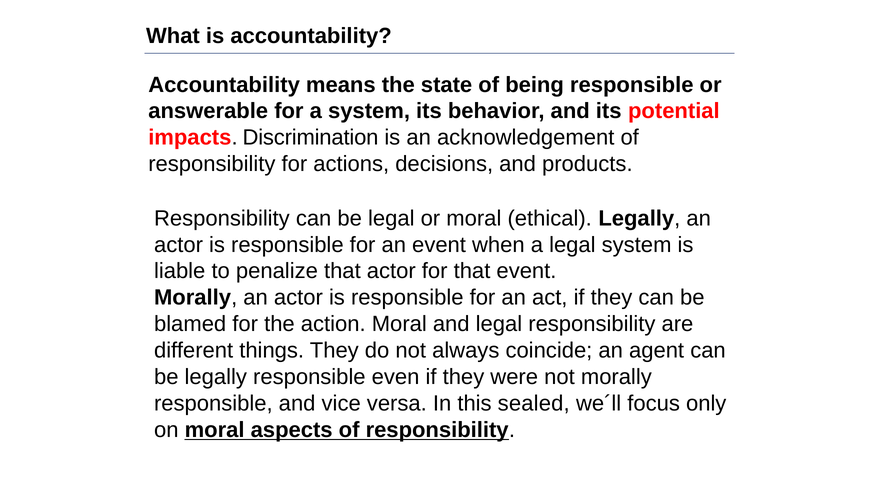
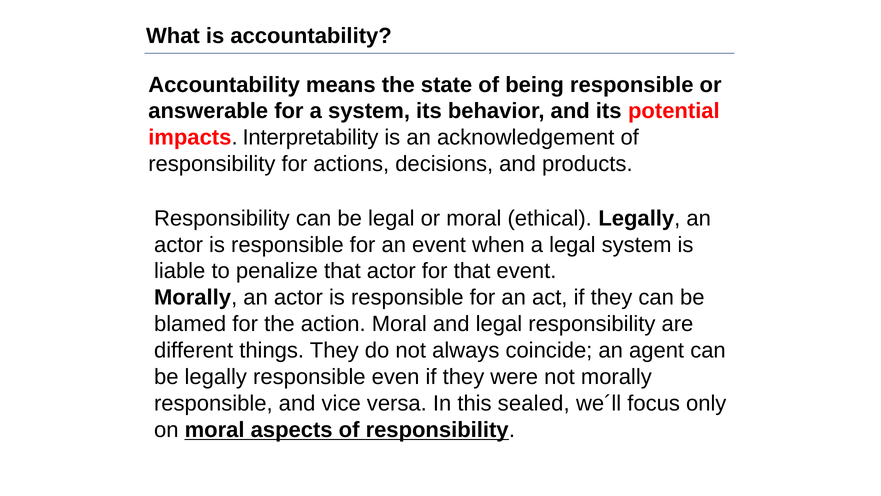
Discrimination: Discrimination -> Interpretability (310, 138)
